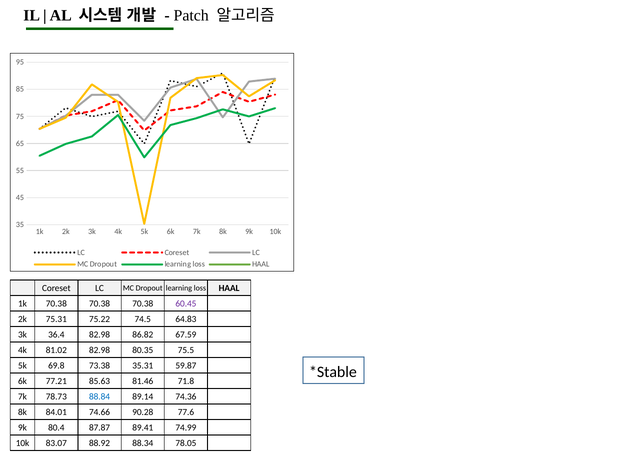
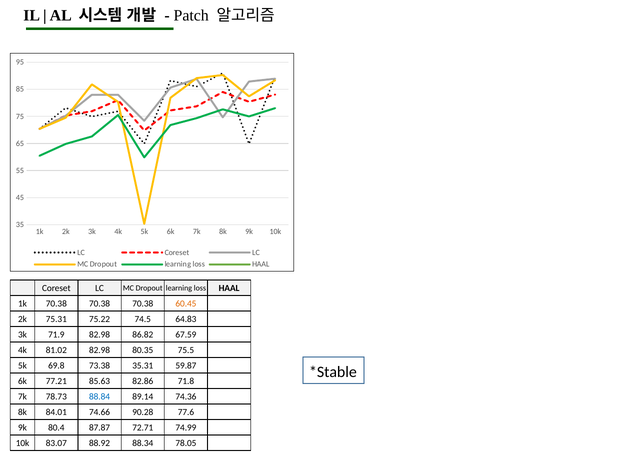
60.45 colour: purple -> orange (186, 304)
36.4: 36.4 -> 71.9 (56, 335)
81.46: 81.46 -> 82.86 (143, 381)
89.41: 89.41 -> 72.71 (143, 428)
